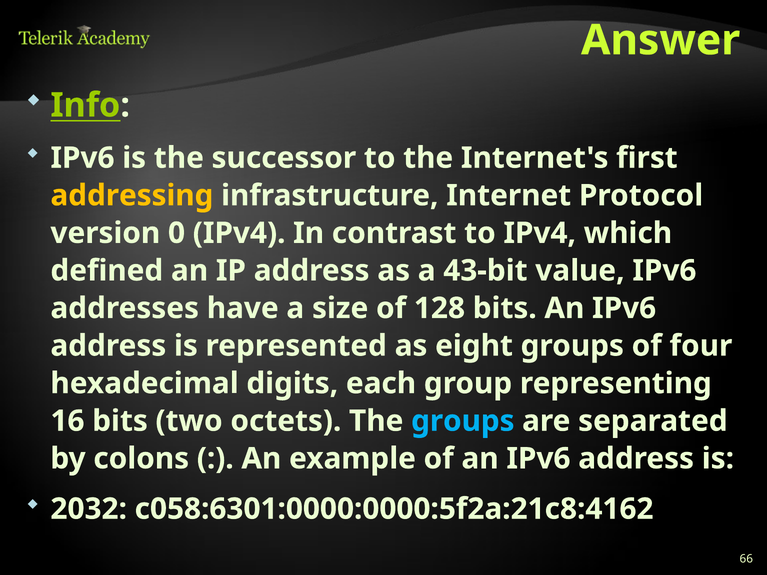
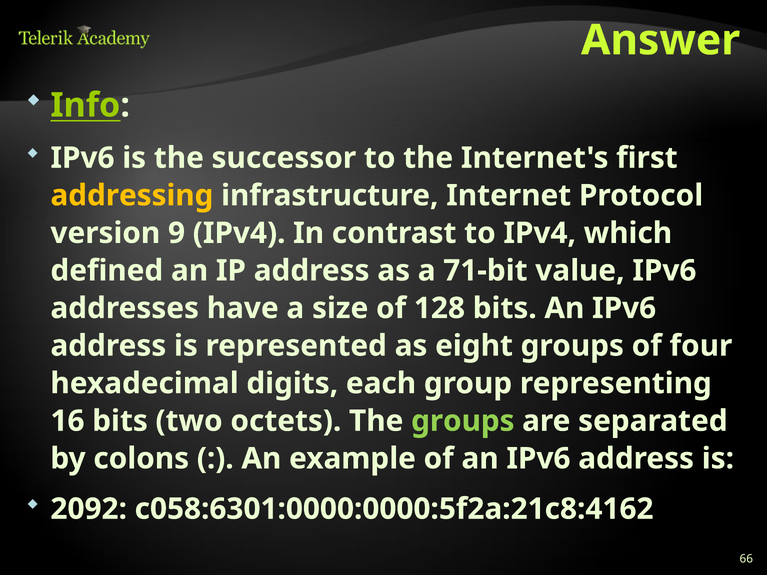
0: 0 -> 9 (177, 233)
43-bit: 43-bit -> 71-bit (485, 271)
groups colour: light blue -> light green (463, 421)
2032: 2032 -> 2092 (89, 509)
